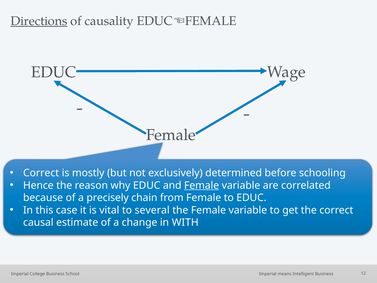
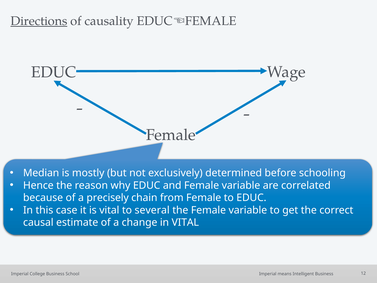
Correct: Correct -> Median (41, 173)
Female underline: present -> none (202, 185)
in WITH: WITH -> VITAL (185, 222)
